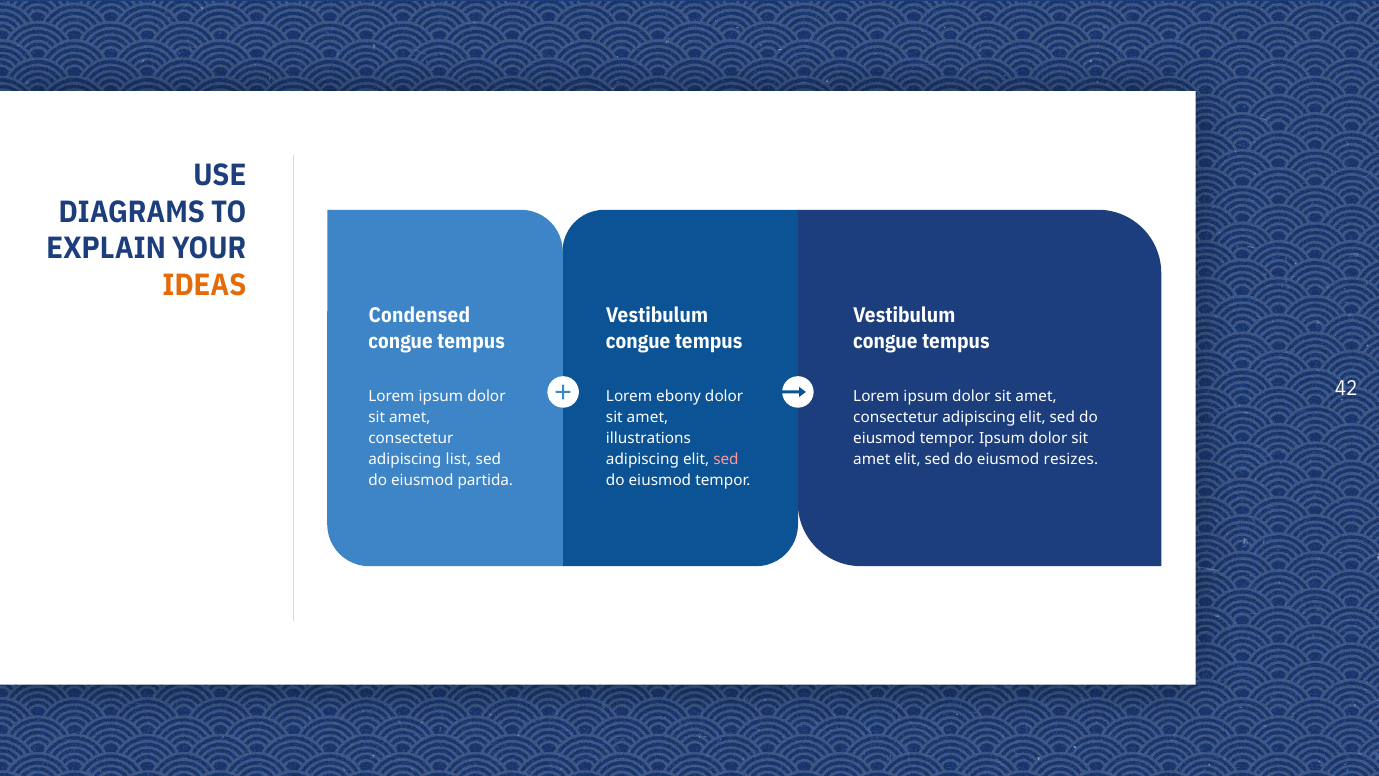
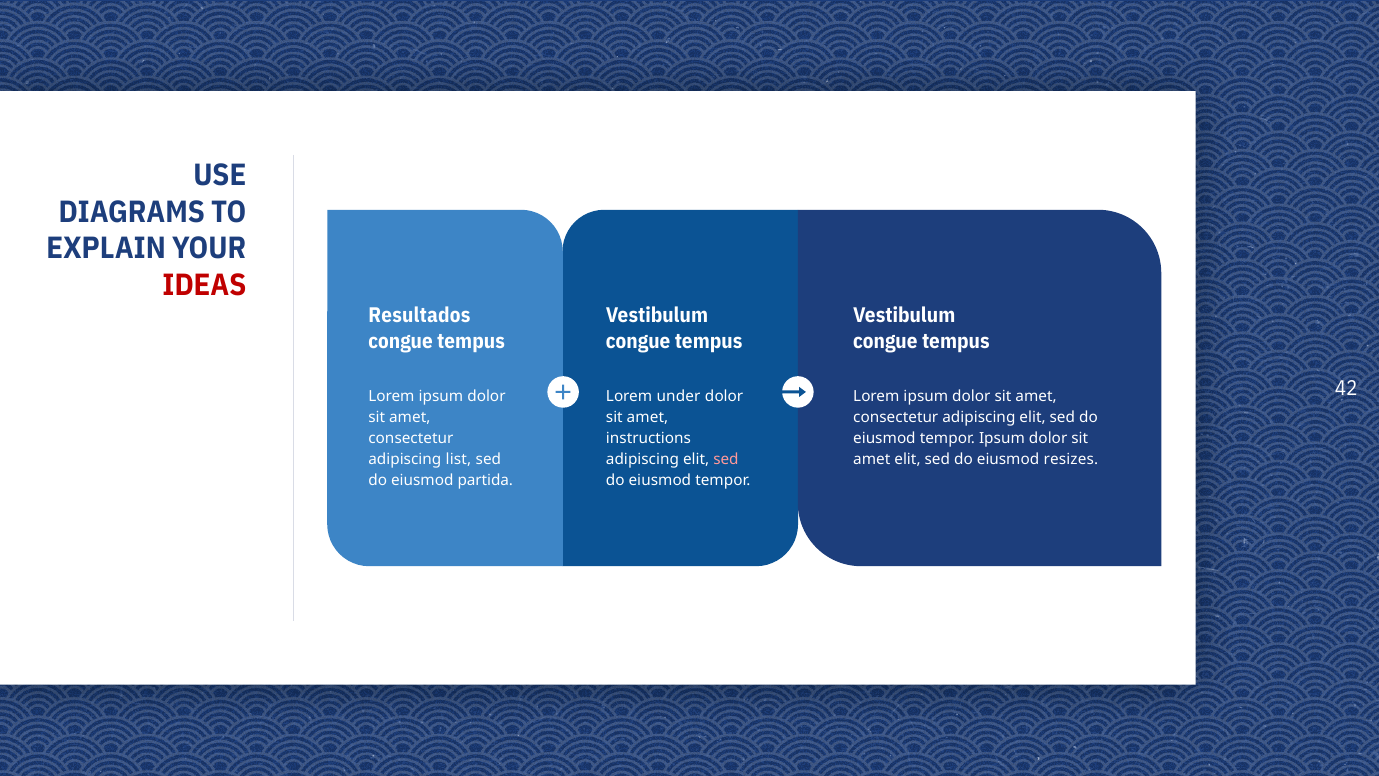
IDEAS colour: orange -> red (204, 286)
Condensed: Condensed -> Resultados (419, 316)
ebony: ebony -> under (678, 396)
illustrations: illustrations -> instructions (649, 438)
